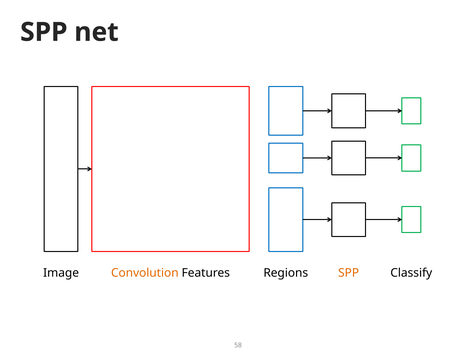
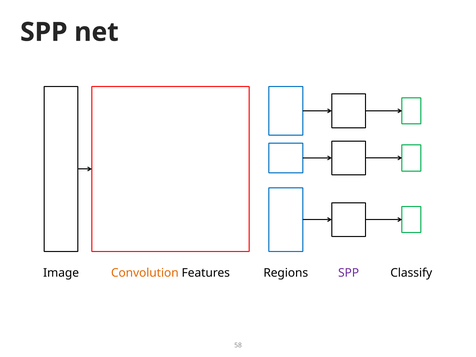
SPP colour: orange -> purple (349, 273)
